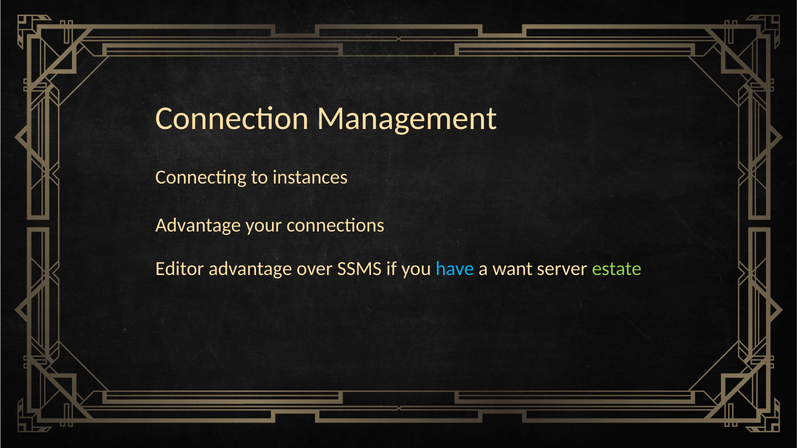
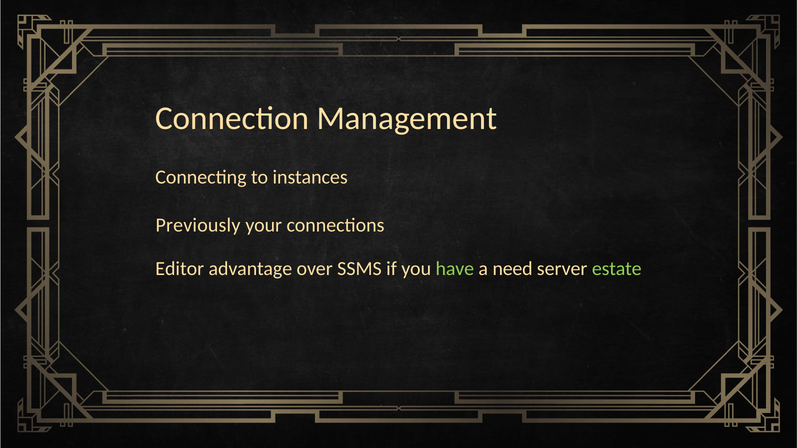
Advantage: Advantage -> Previously (198, 225)
have colour: light blue -> light green (455, 269)
want: want -> need (513, 269)
